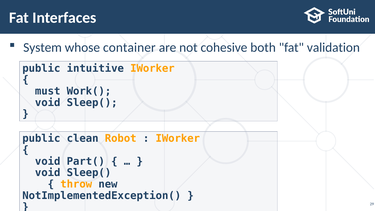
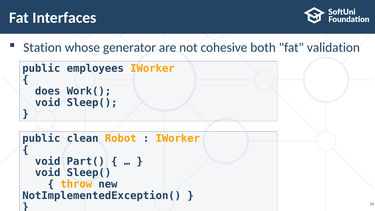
System: System -> Station (42, 48)
container: container -> generator (129, 48)
intuitive: intuitive -> employees (95, 68)
must: must -> does (48, 91)
